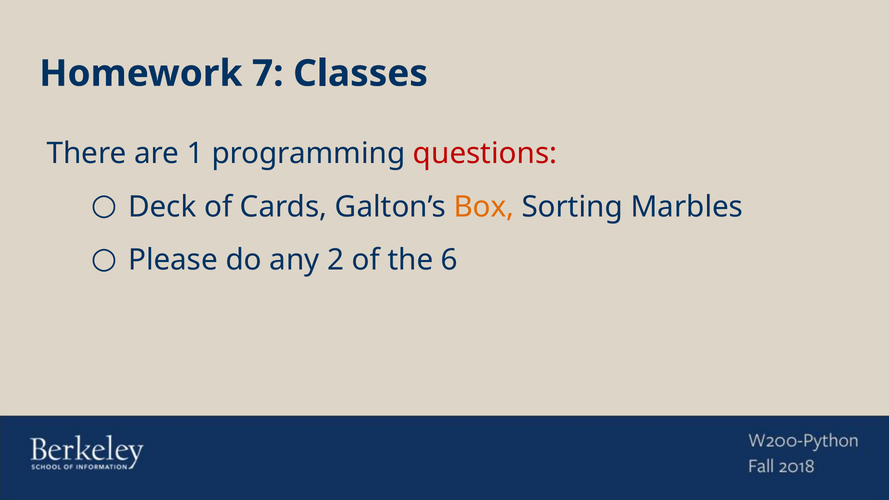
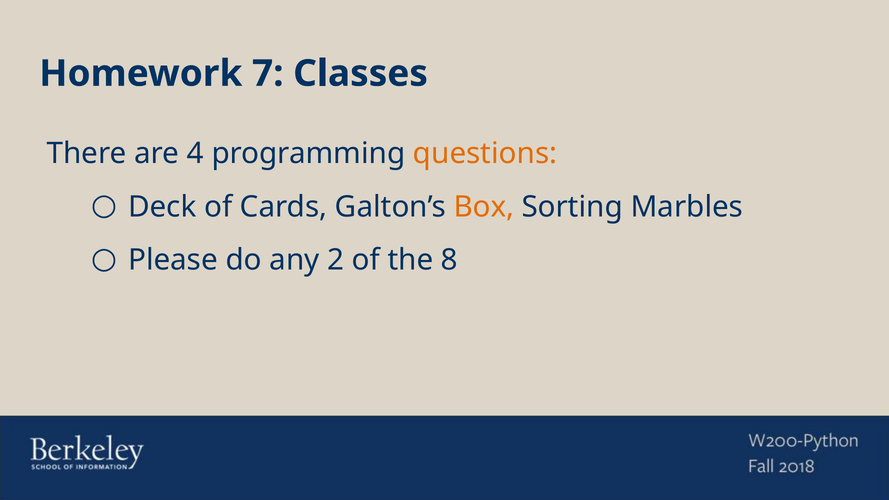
1: 1 -> 4 (195, 154)
questions colour: red -> orange (485, 154)
6: 6 -> 8 (449, 260)
